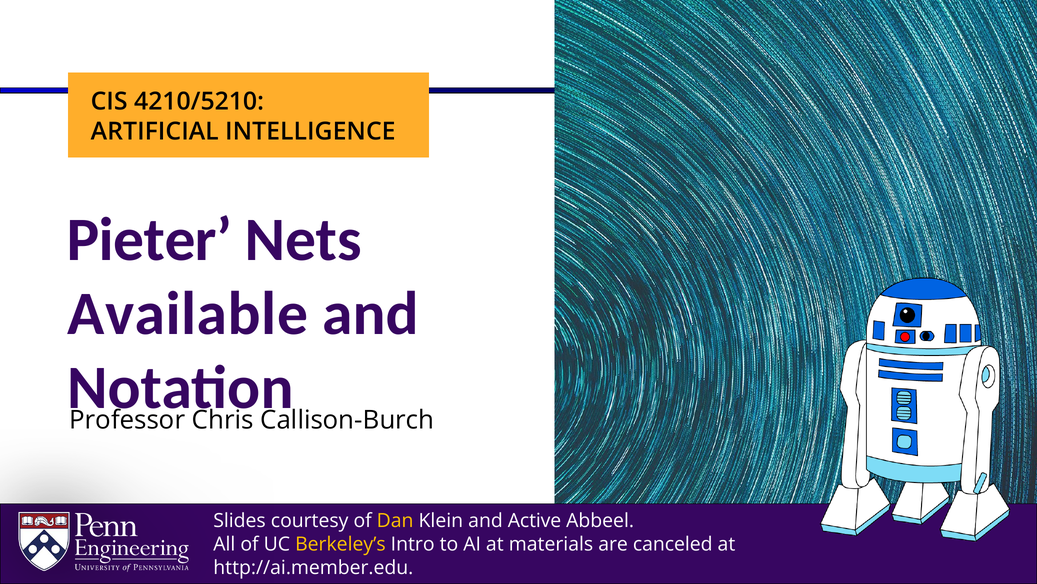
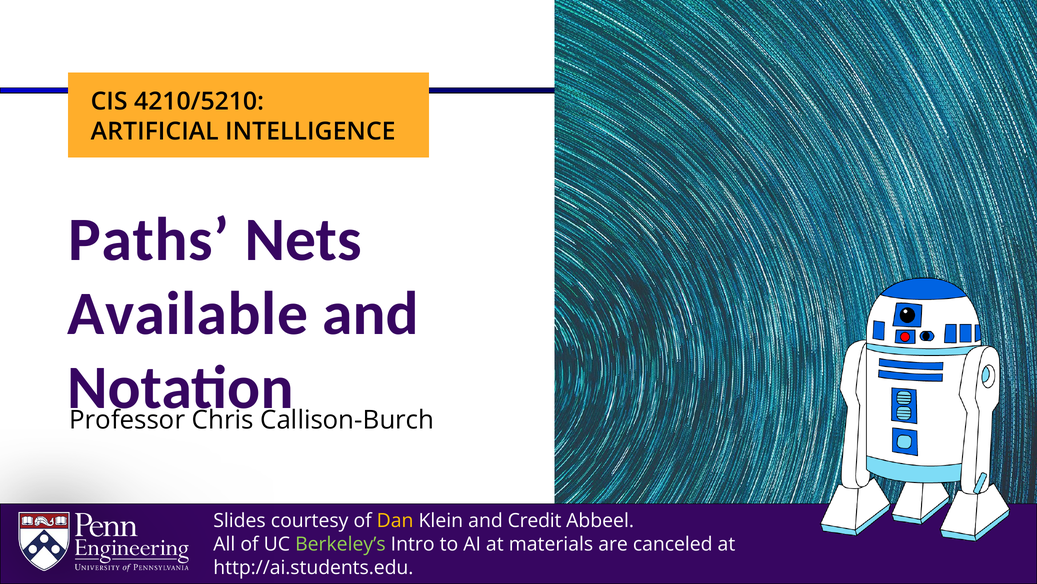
Pieter: Pieter -> Paths (149, 240)
Active: Active -> Credit (535, 520)
Berkeley’s colour: yellow -> light green (340, 544)
http://ai.member.edu: http://ai.member.edu -> http://ai.students.edu (313, 567)
